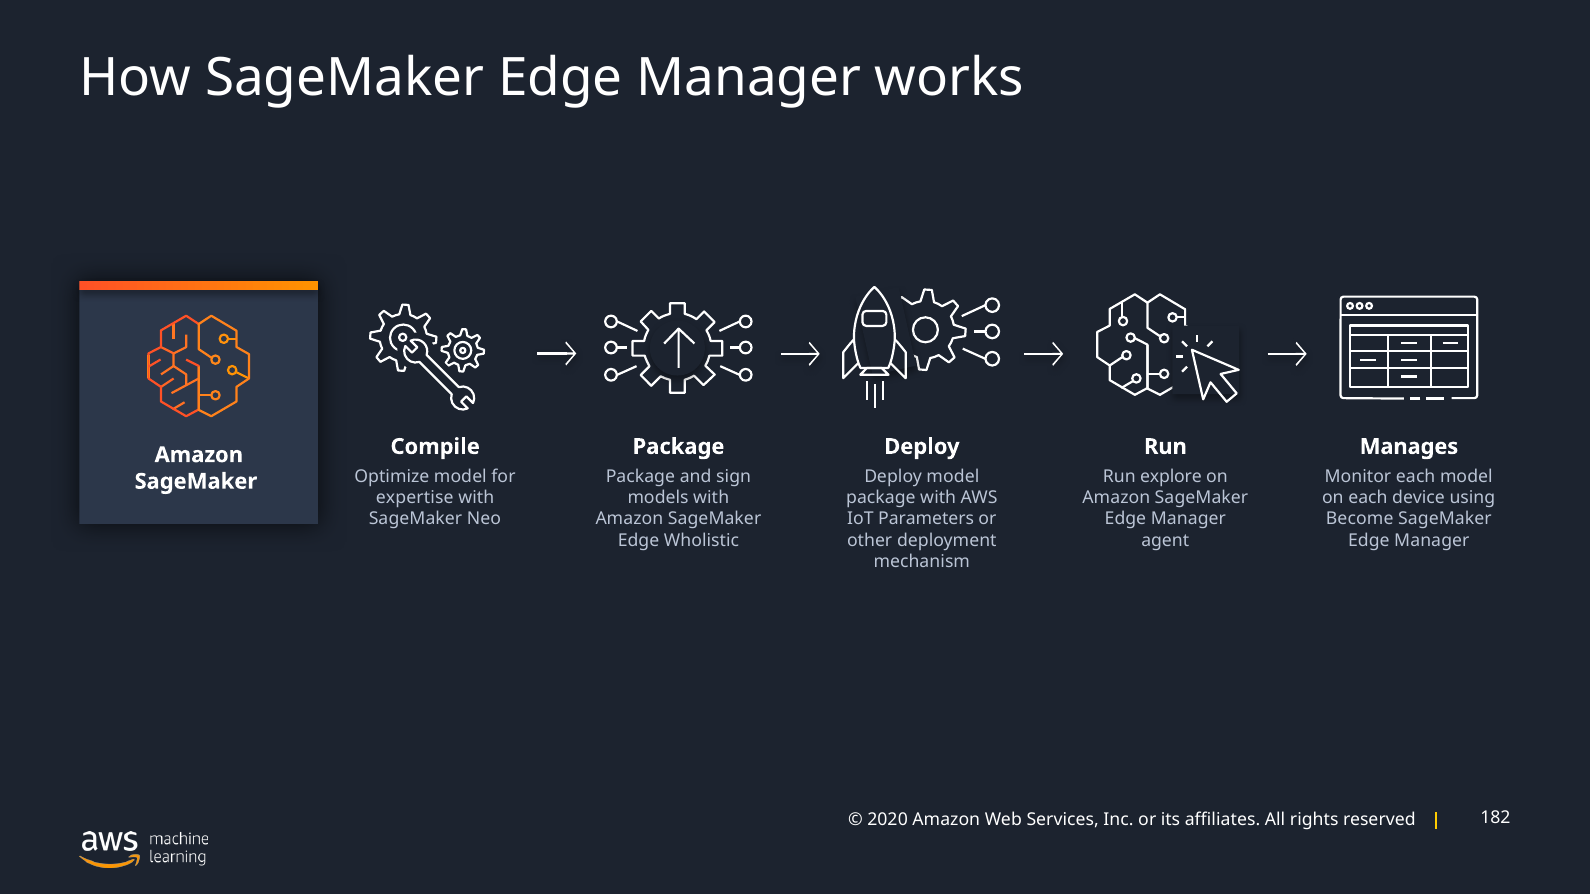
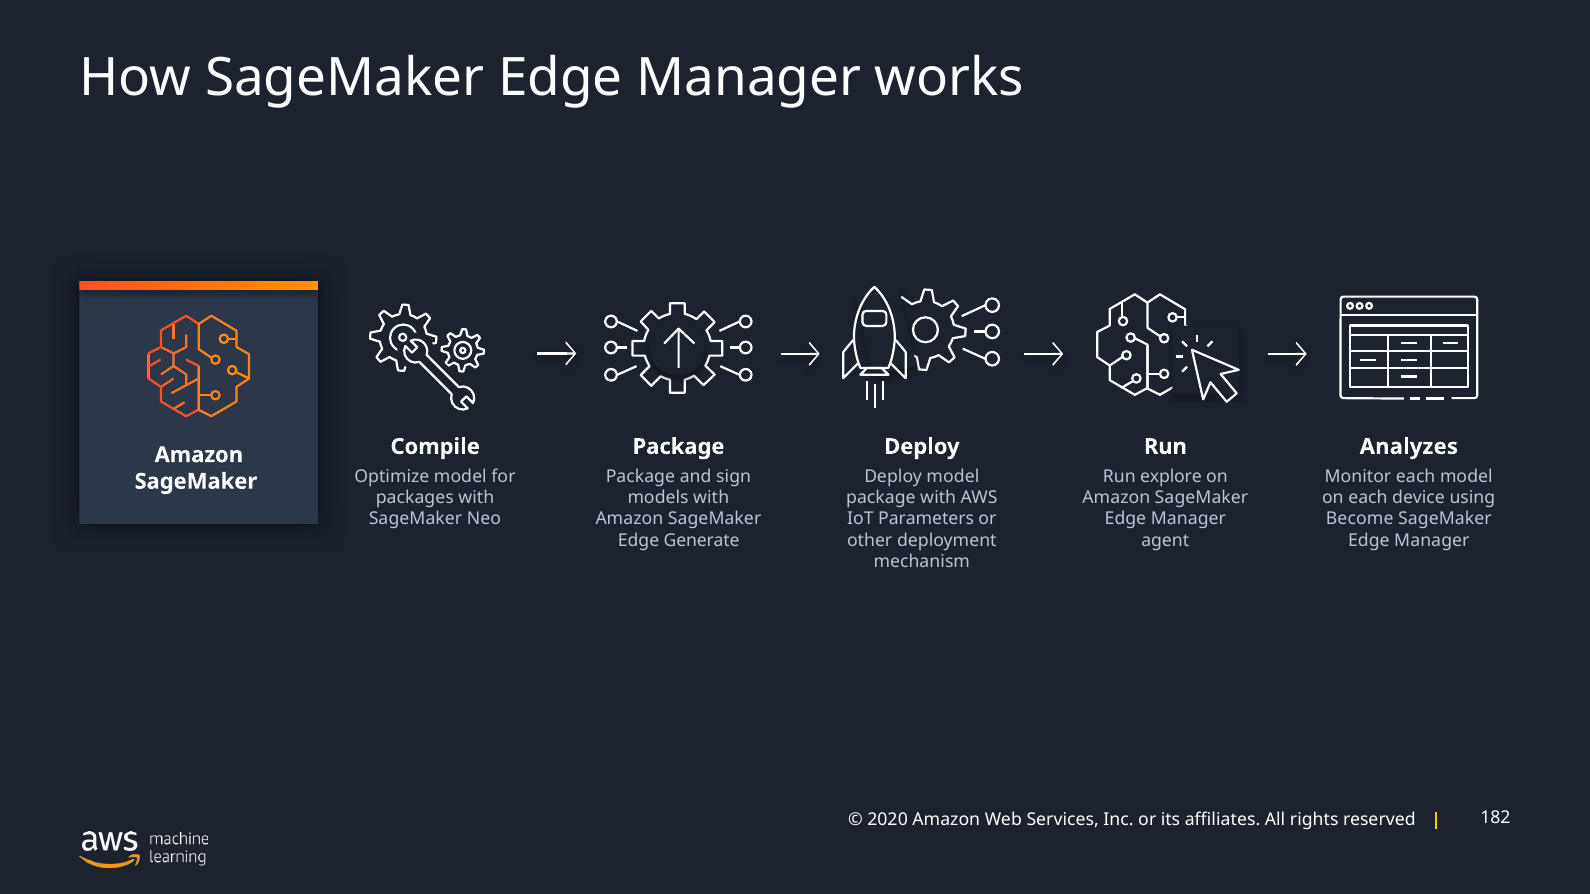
Manages: Manages -> Analyzes (1409, 447)
expertise: expertise -> packages (415, 498)
Wholistic: Wholistic -> Generate (702, 541)
